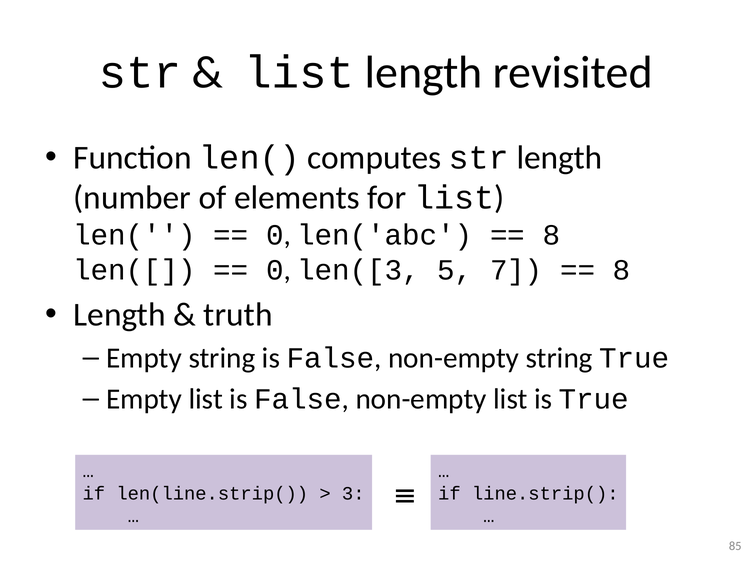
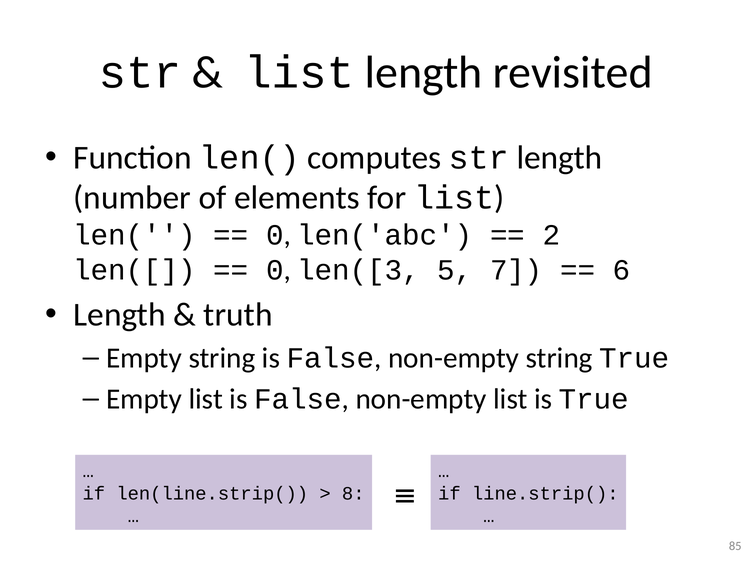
8: 8 -> 2 (551, 235)
8: 8 -> 6 (621, 270)
3: 3 -> 8 (353, 494)
